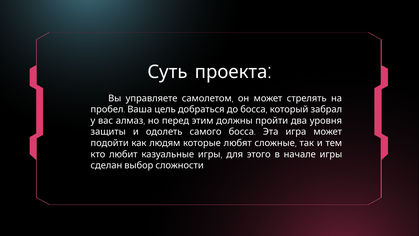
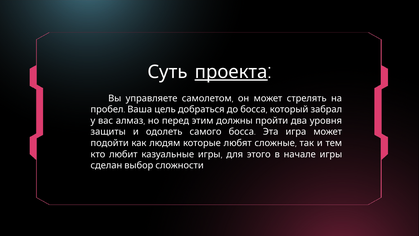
проекта underline: none -> present (231, 72)
